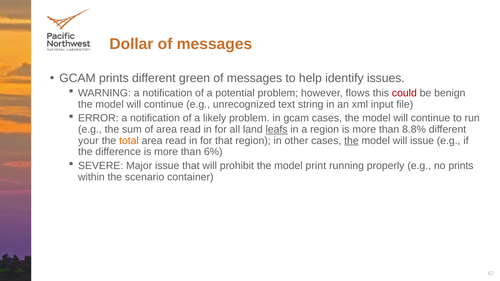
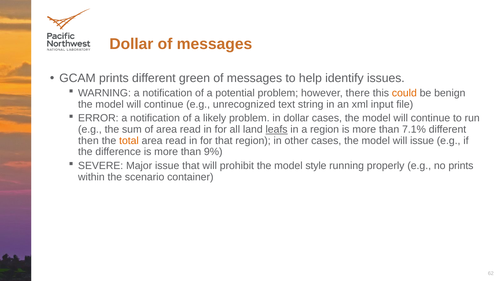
flows: flows -> there (358, 93)
could colour: red -> orange (404, 93)
in gcam: gcam -> dollar (296, 118)
8.8%: 8.8% -> 7.1% (414, 129)
your: your -> then (88, 141)
the underline: present -> none (351, 141)
6%: 6% -> 9% (213, 152)
print: print -> style (316, 166)
